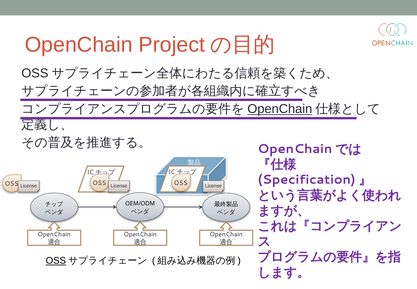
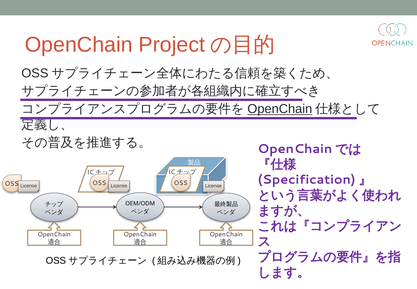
OSS underline: present -> none (56, 260)
